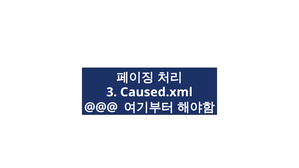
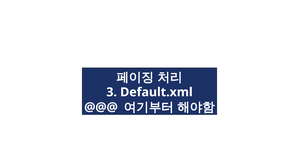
Caused.xml: Caused.xml -> Default.xml (156, 92)
